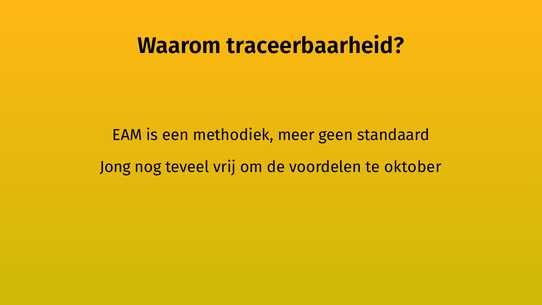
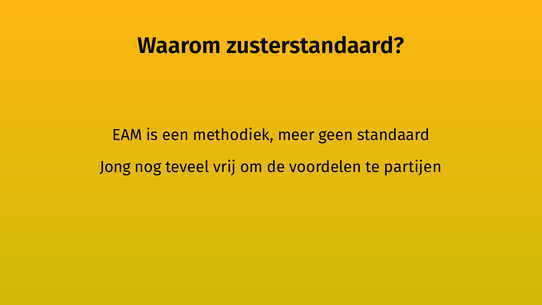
traceerbaarheid: traceerbaarheid -> zusterstandaard (315, 46)
oktober: oktober -> partijen (413, 167)
